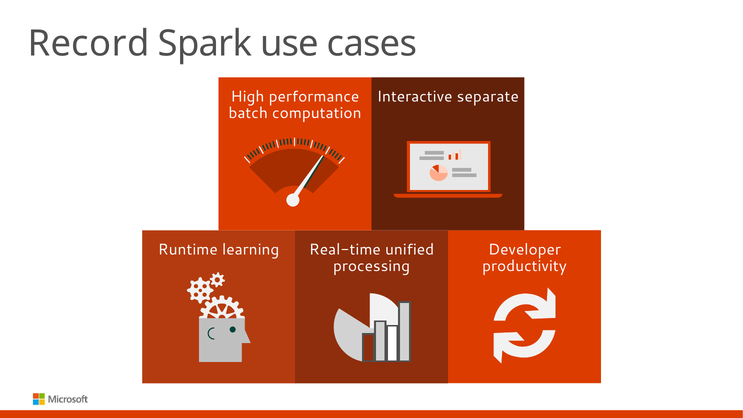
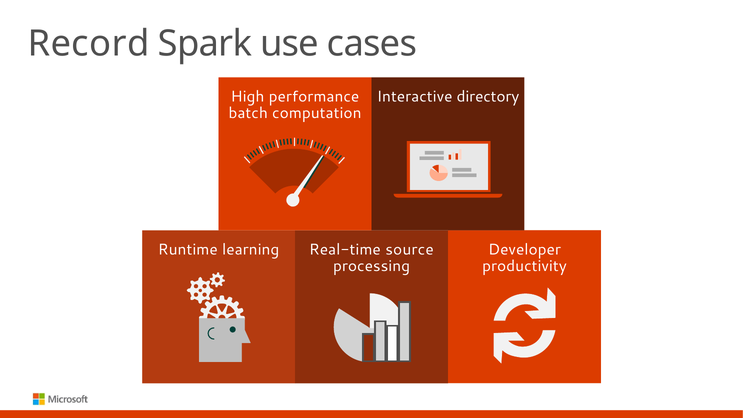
separate: separate -> directory (488, 96)
unified: unified -> source (410, 249)
